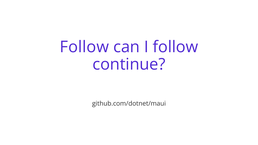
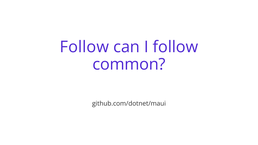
continue: continue -> common (129, 64)
